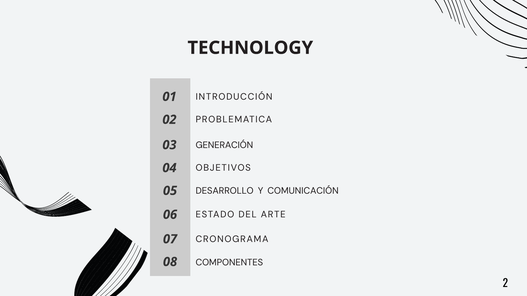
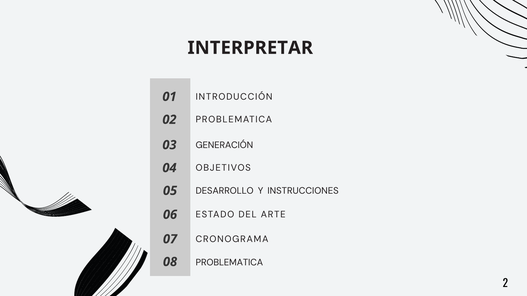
TECHNOLOGY: TECHNOLOGY -> INTERPRETAR (250, 48)
COMUNICACIÓN: COMUNICACIÓN -> INSTRUCCIONES (303, 191)
COMPONENTES: COMPONENTES -> PROBLEMATICA (229, 263)
